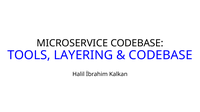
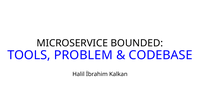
MICROSERVICE CODEBASE: CODEBASE -> BOUNDED (137, 43)
LAYERING: LAYERING -> PROBLEM (83, 55)
